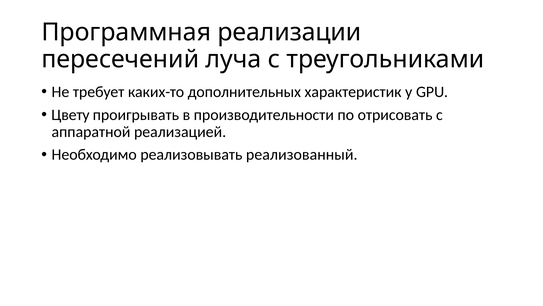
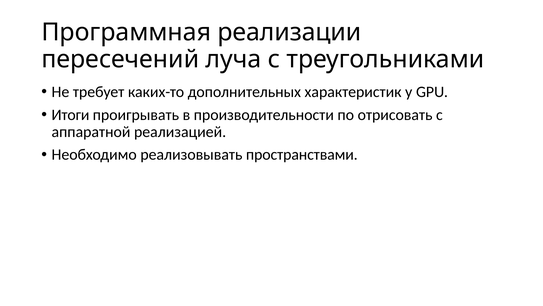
Цвету: Цвету -> Итоги (70, 115)
реализованный: реализованный -> пространствами (302, 154)
